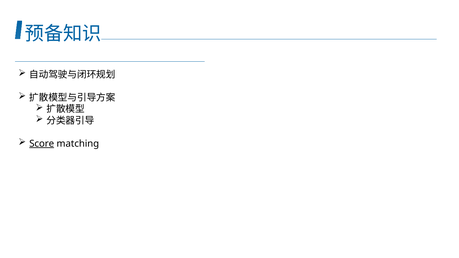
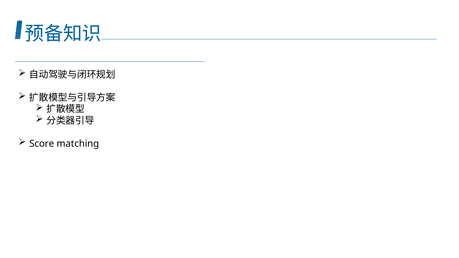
Score underline: present -> none (42, 144)
